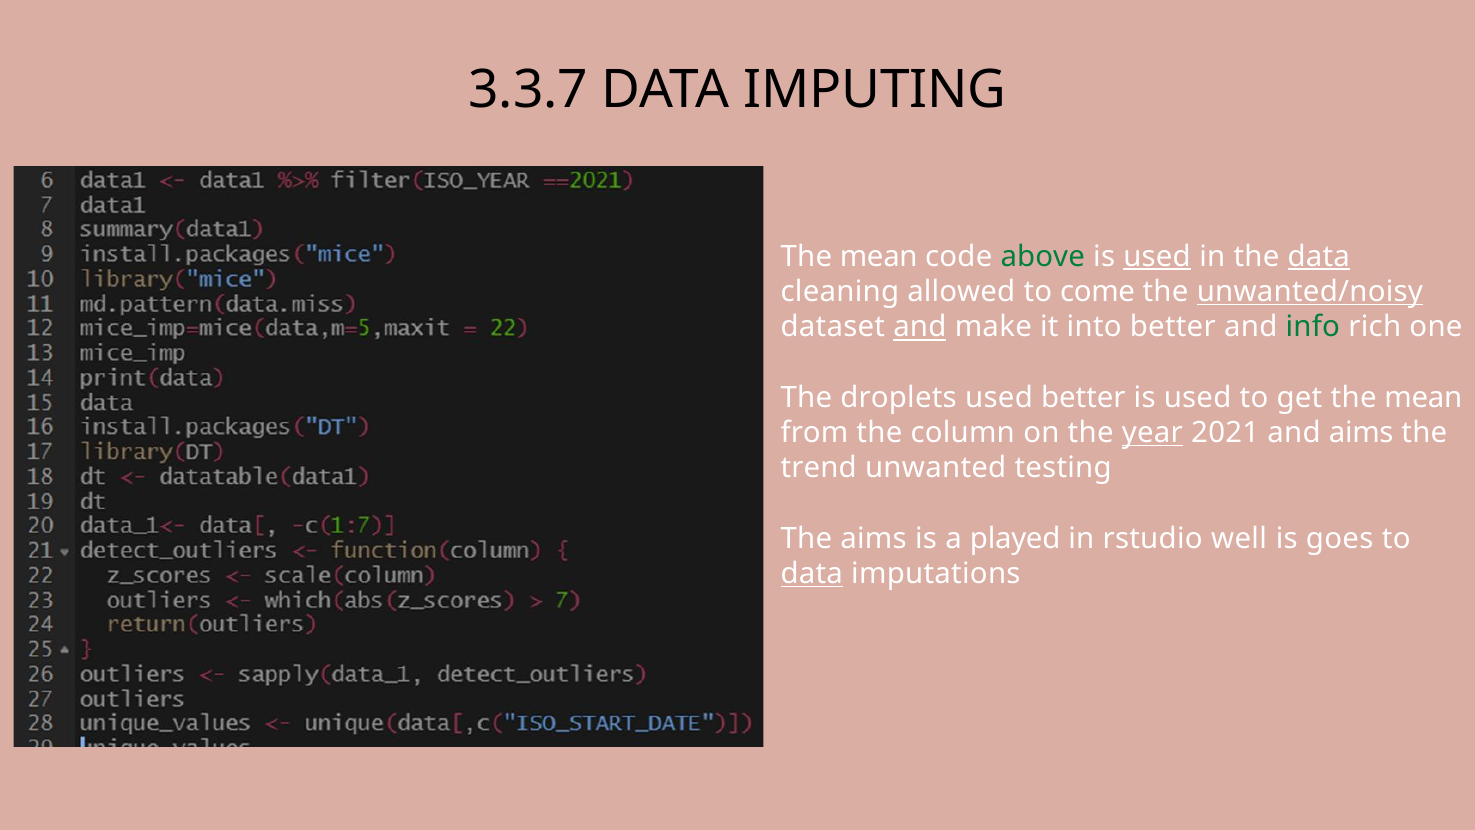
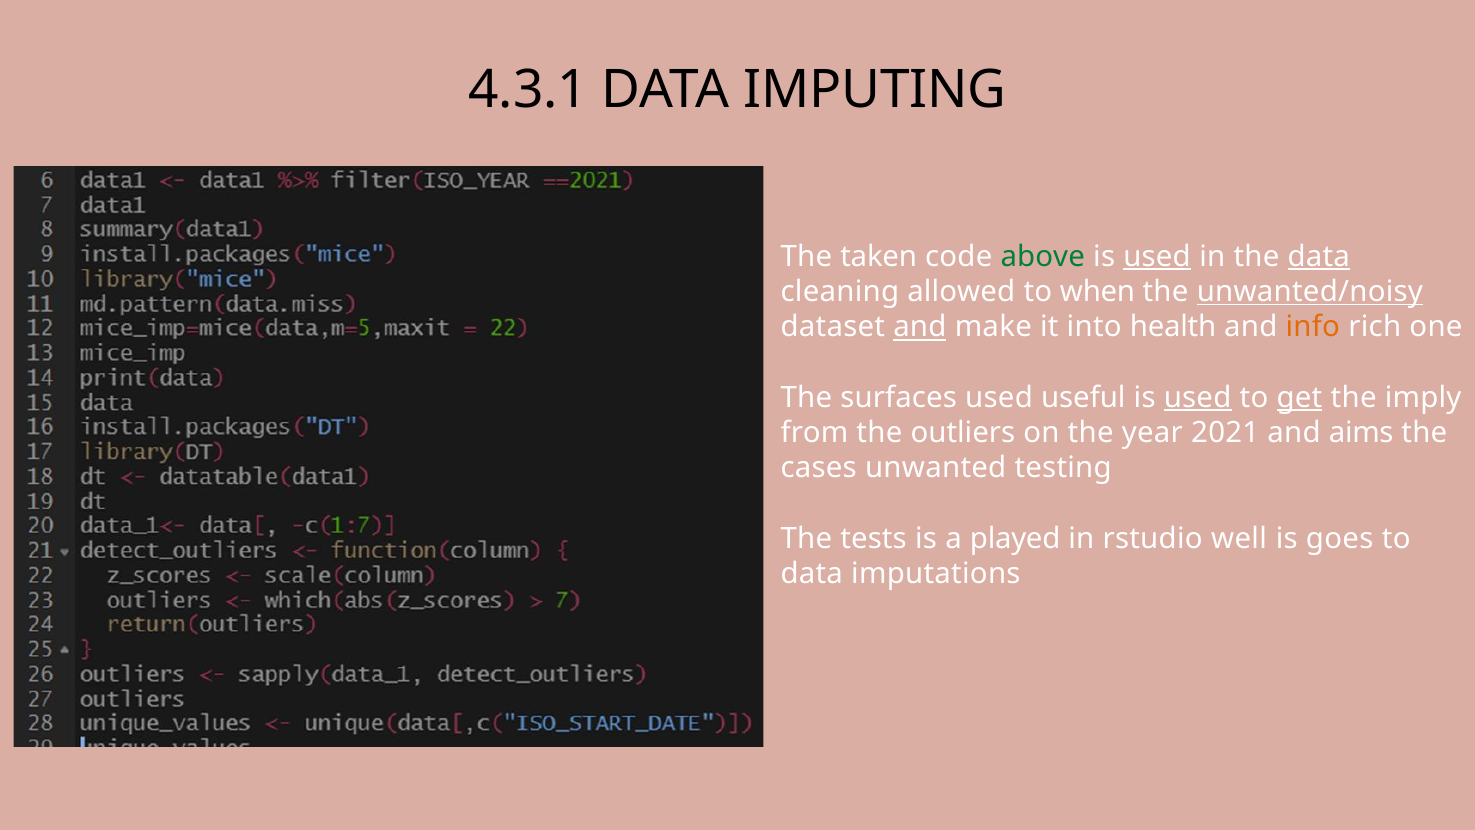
3.3.7: 3.3.7 -> 4.3.1 (528, 90)
mean: mean -> taken (879, 257)
come: come -> when (1098, 292)
into better: better -> health (1173, 327)
info colour: green -> orange (1313, 327)
droplets: droplets -> surfaces (899, 397)
used better: better -> useful (1083, 397)
used underline: none -> present (1198, 397)
get underline: none -> present (1299, 397)
mean: mean -> imply (1423, 397)
column: column -> outliers (963, 433)
year underline: present -> none (1152, 433)
trend: trend -> cases (819, 468)
The aims: aims -> tests (874, 538)
data underline: present -> none (812, 574)
